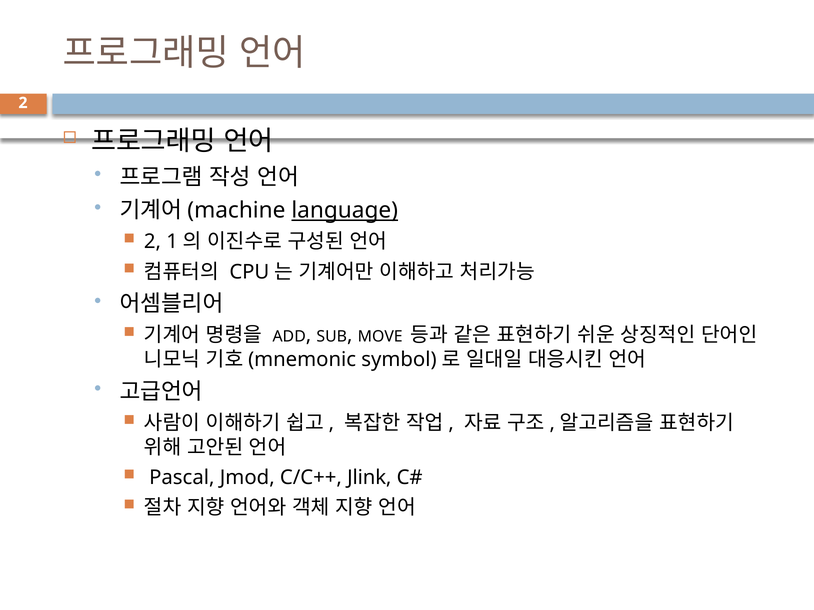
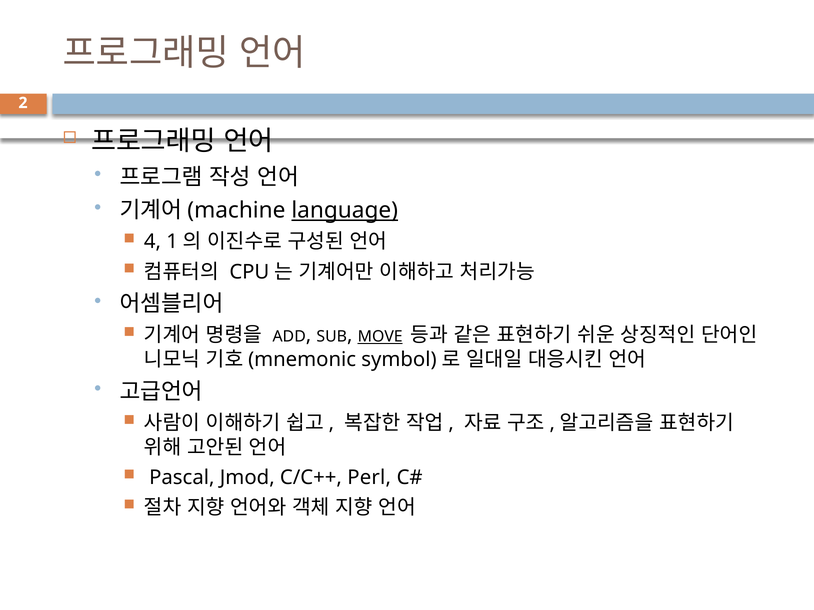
2: 2 -> 4 (152, 242)
MOVE underline: none -> present (380, 337)
Jlink: Jlink -> Perl (369, 478)
